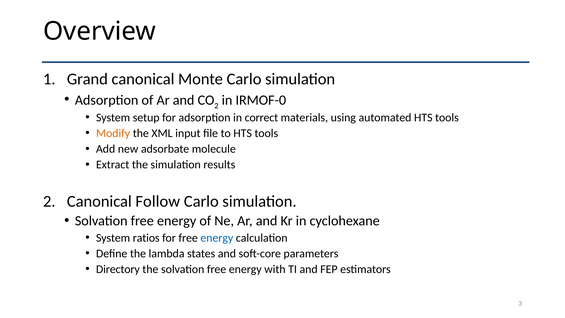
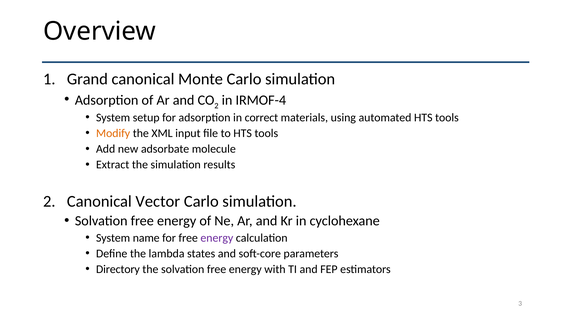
IRMOF-0: IRMOF-0 -> IRMOF-4 (261, 100)
Follow: Follow -> Vector (158, 201)
ratios: ratios -> name (146, 238)
energy colour: blue -> purple (217, 238)
